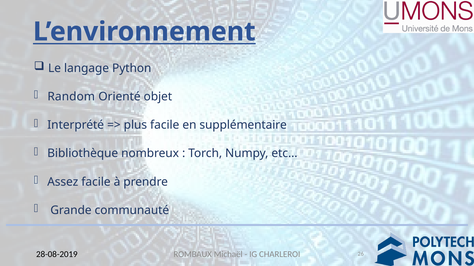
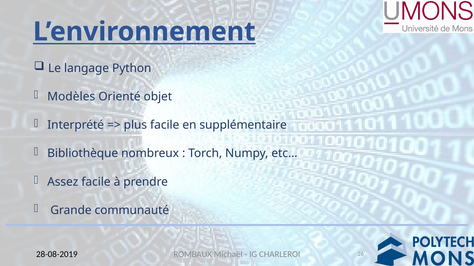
Random: Random -> Modèles (71, 97)
